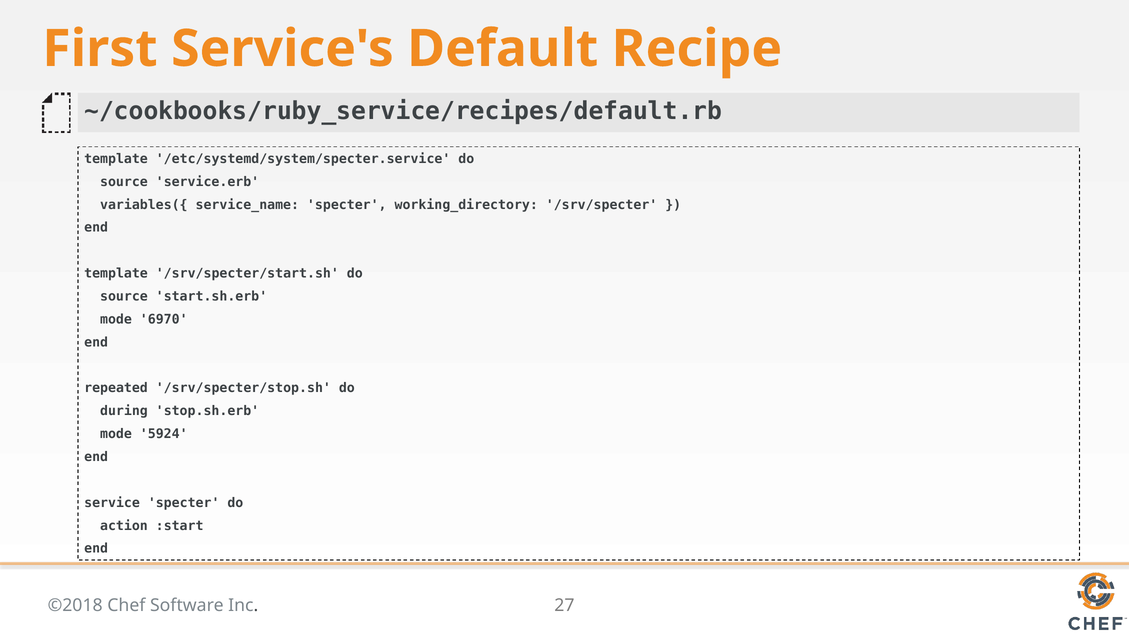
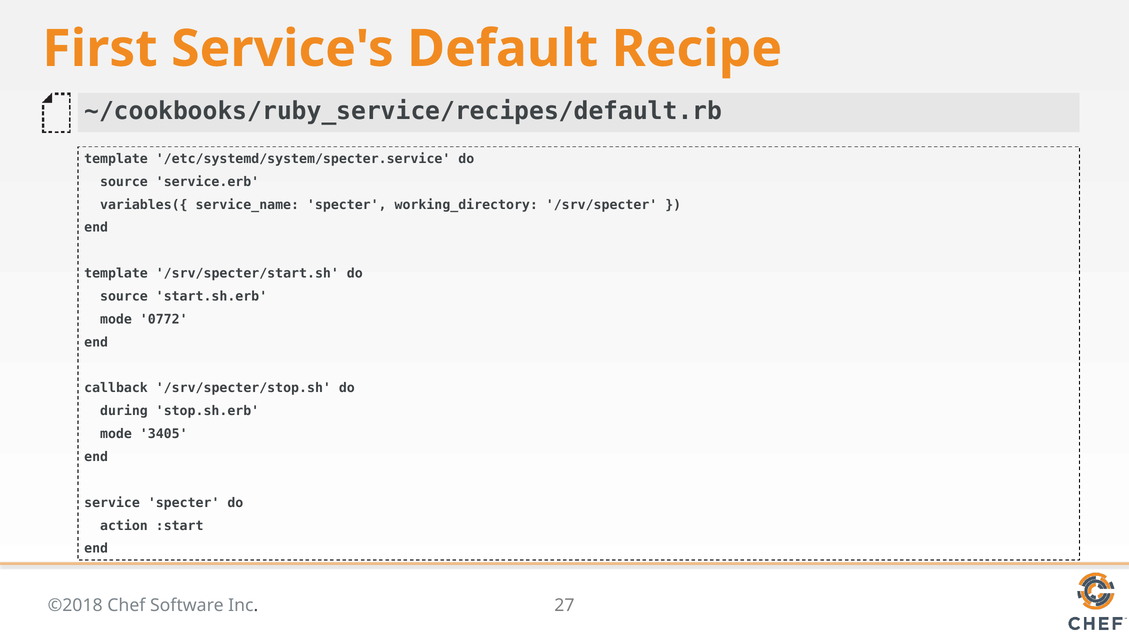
6970: 6970 -> 0772 (164, 319)
repeated: repeated -> callback (116, 388)
5924: 5924 -> 3405 (164, 434)
